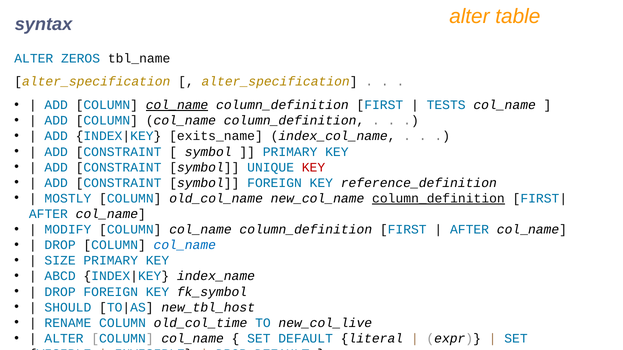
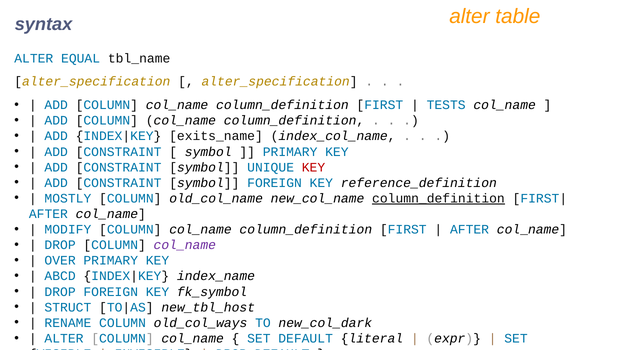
ZEROS: ZEROS -> EQUAL (81, 58)
col_name underline: present -> none (177, 105)
col_name colour: blue -> purple (185, 245)
SIZE: SIZE -> OVER (60, 261)
SHOULD: SHOULD -> STRUCT (68, 308)
old_col_time: old_col_time -> old_col_ways (201, 323)
new_col_live: new_col_live -> new_col_dark (325, 323)
